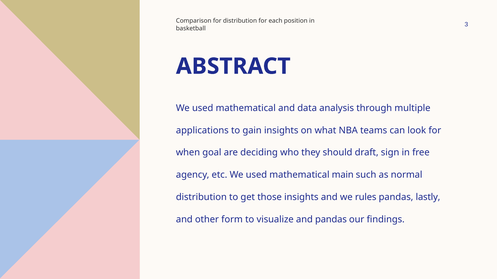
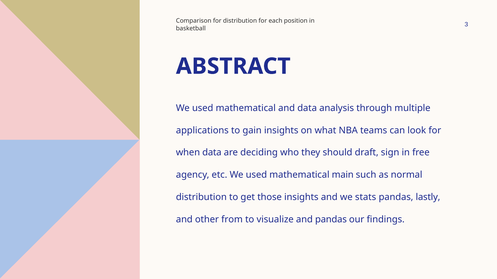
when goal: goal -> data (212, 153)
rules: rules -> stats (366, 198)
form: form -> from (232, 220)
